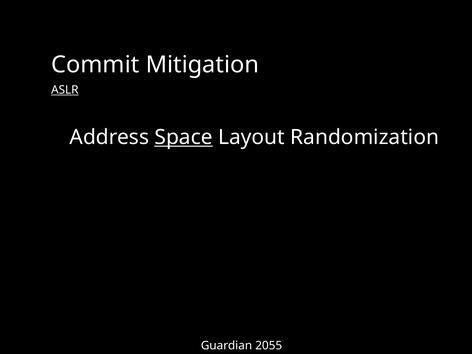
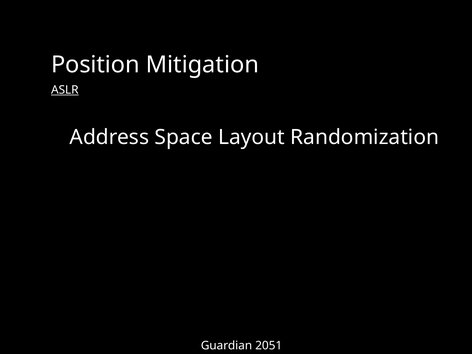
Commit: Commit -> Position (95, 65)
Space underline: present -> none (184, 137)
2055: 2055 -> 2051 (269, 346)
